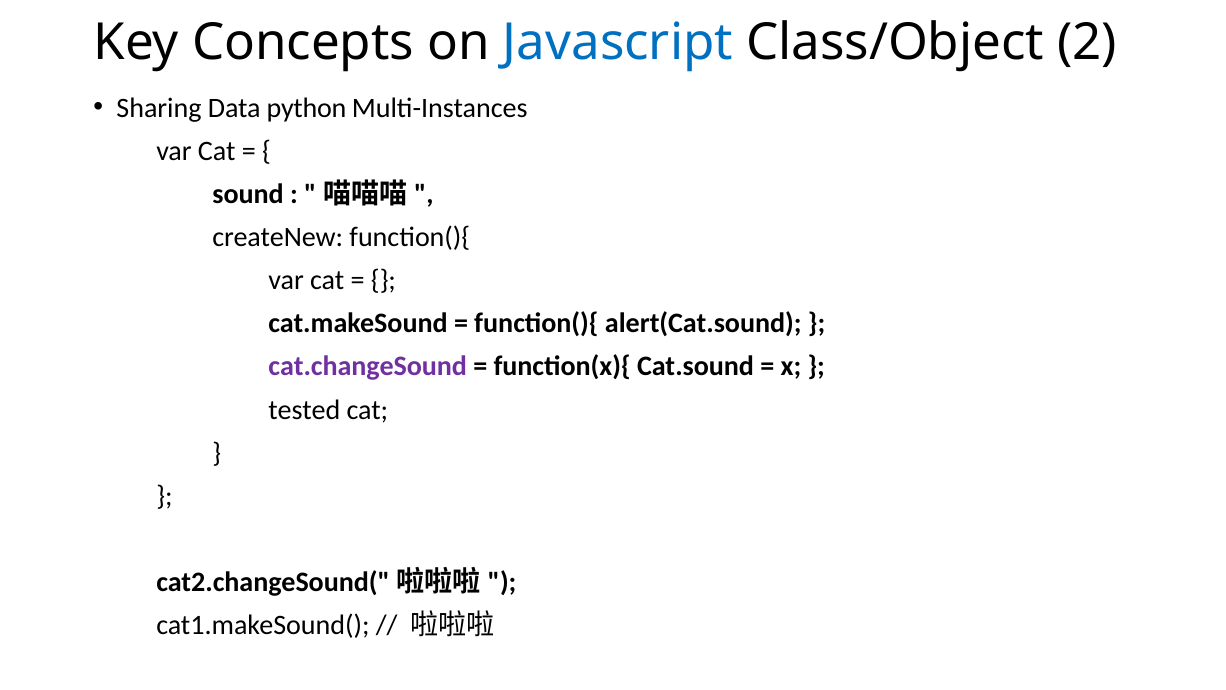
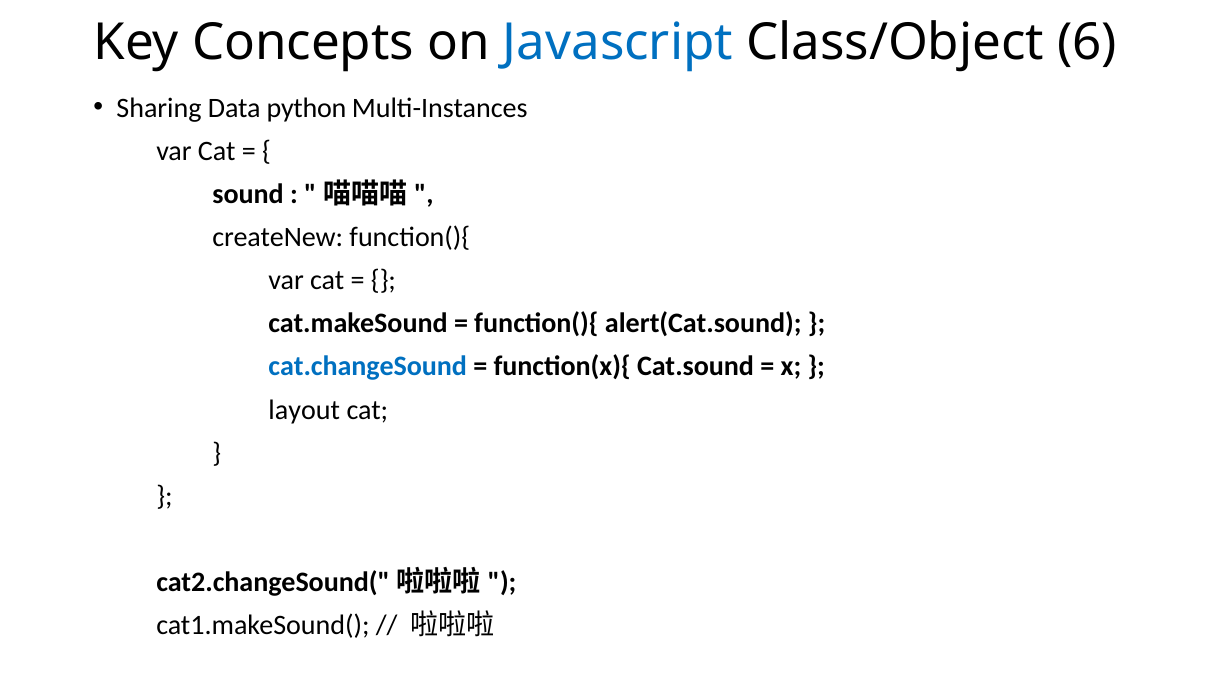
2: 2 -> 6 (1087, 42)
cat.changeSound colour: purple -> blue (368, 366)
tested: tested -> layout (304, 410)
